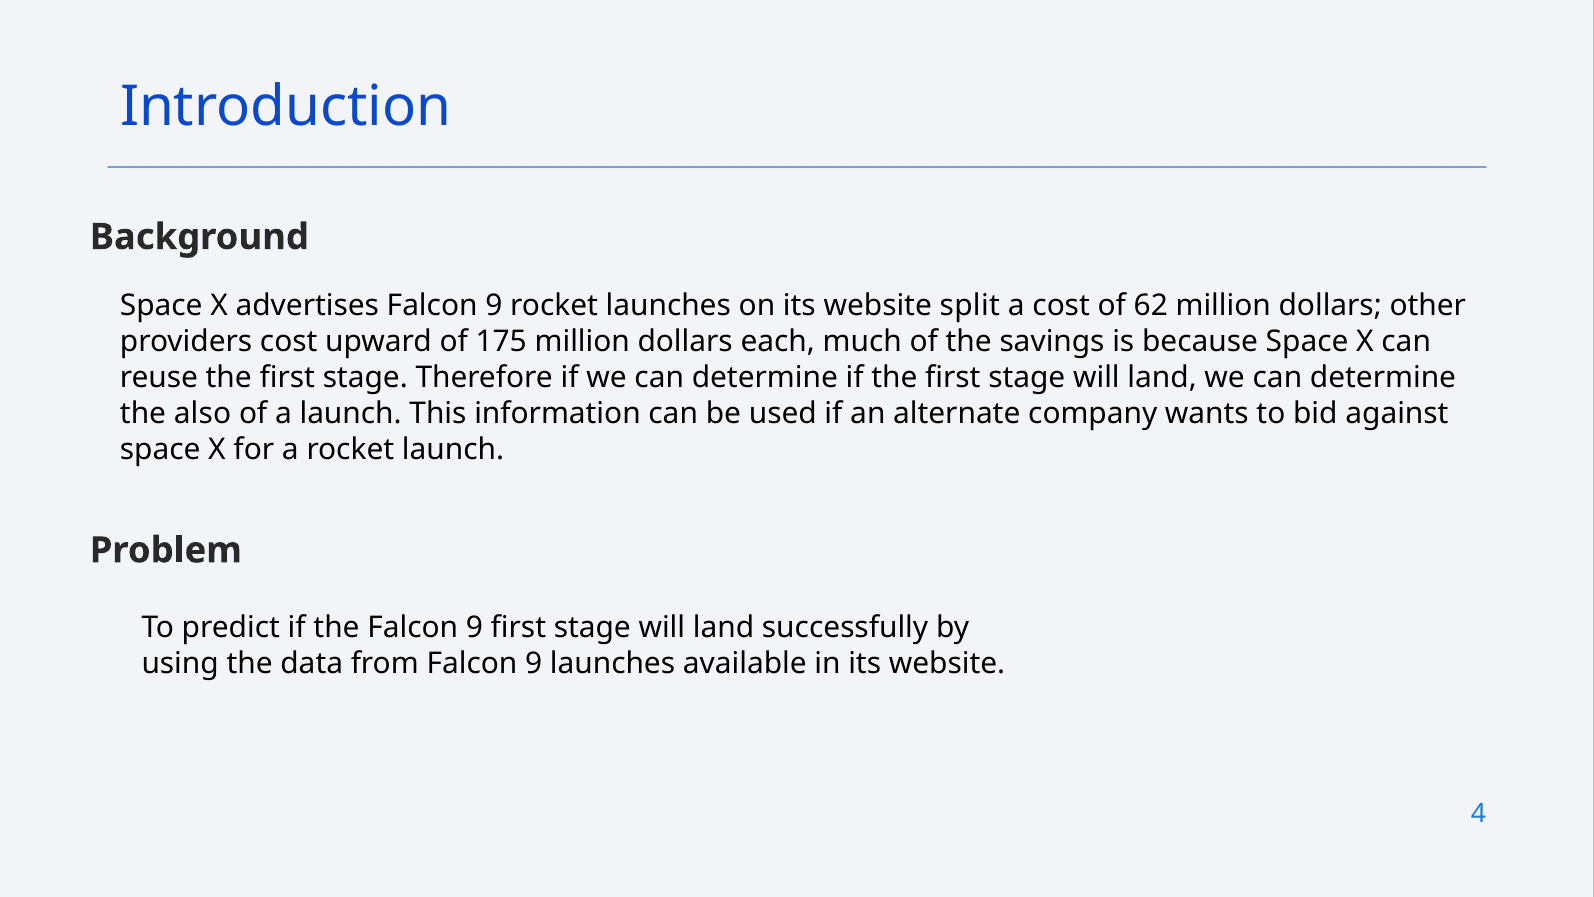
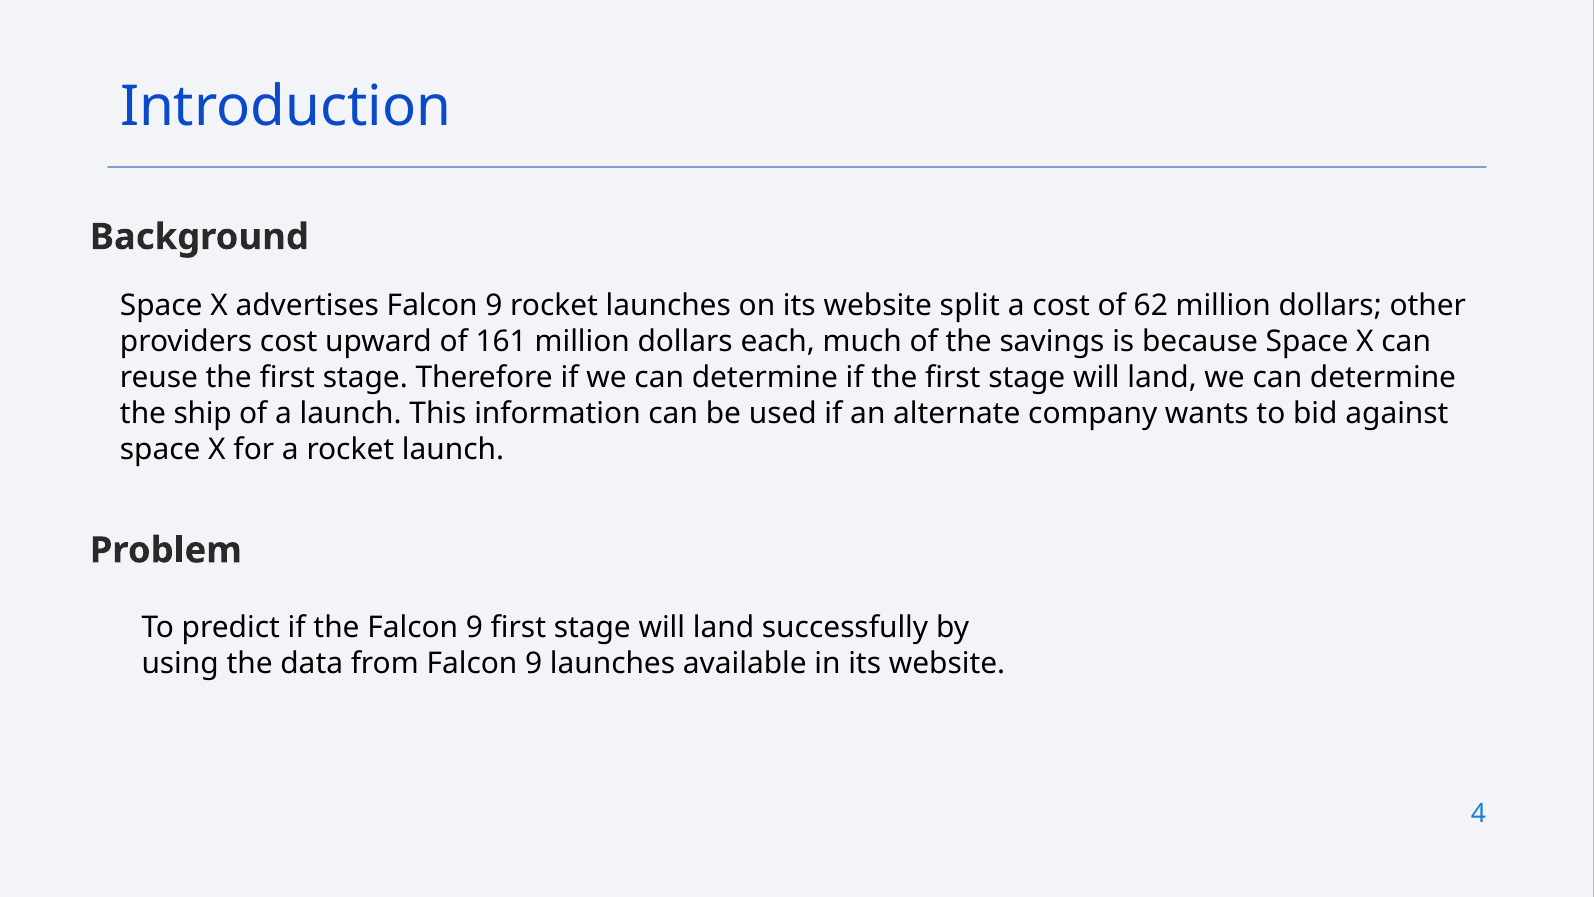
175: 175 -> 161 (501, 341)
also: also -> ship (203, 413)
